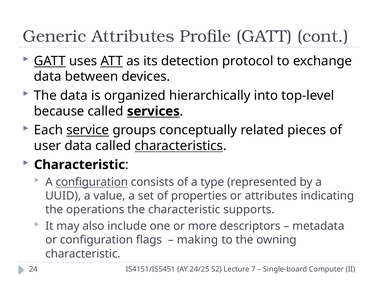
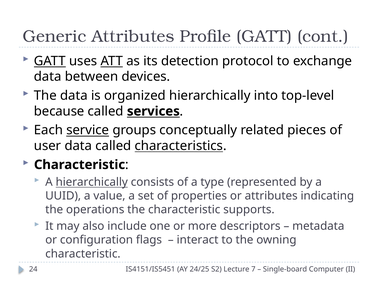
A configuration: configuration -> hierarchically (92, 182)
making: making -> interact (198, 240)
